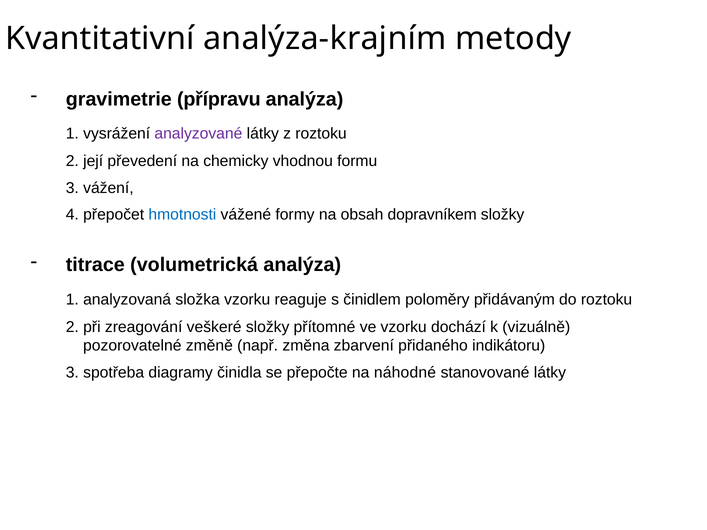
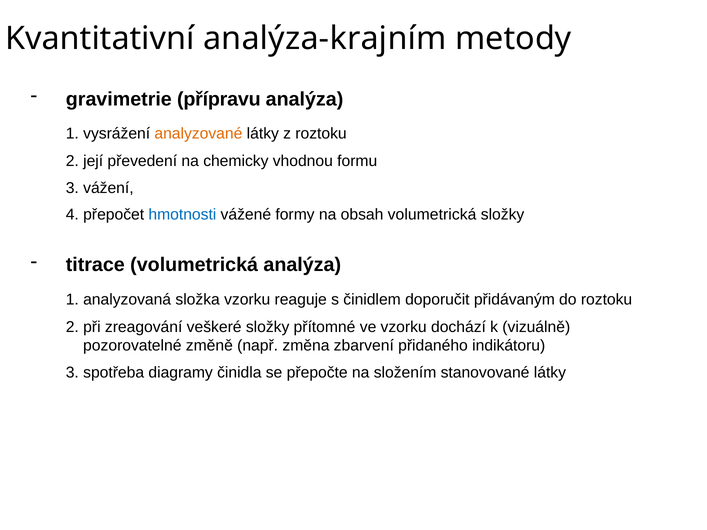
analyzované colour: purple -> orange (198, 134)
obsah dopravníkem: dopravníkem -> volumetrická (432, 215)
poloměry: poloměry -> doporučit (437, 300)
náhodné: náhodné -> složením (405, 373)
